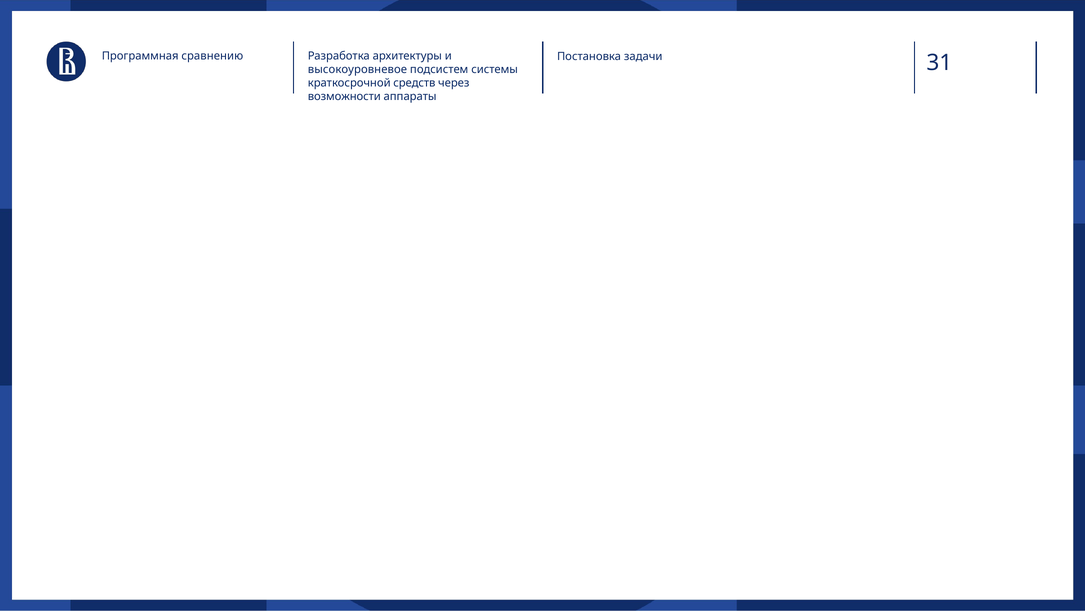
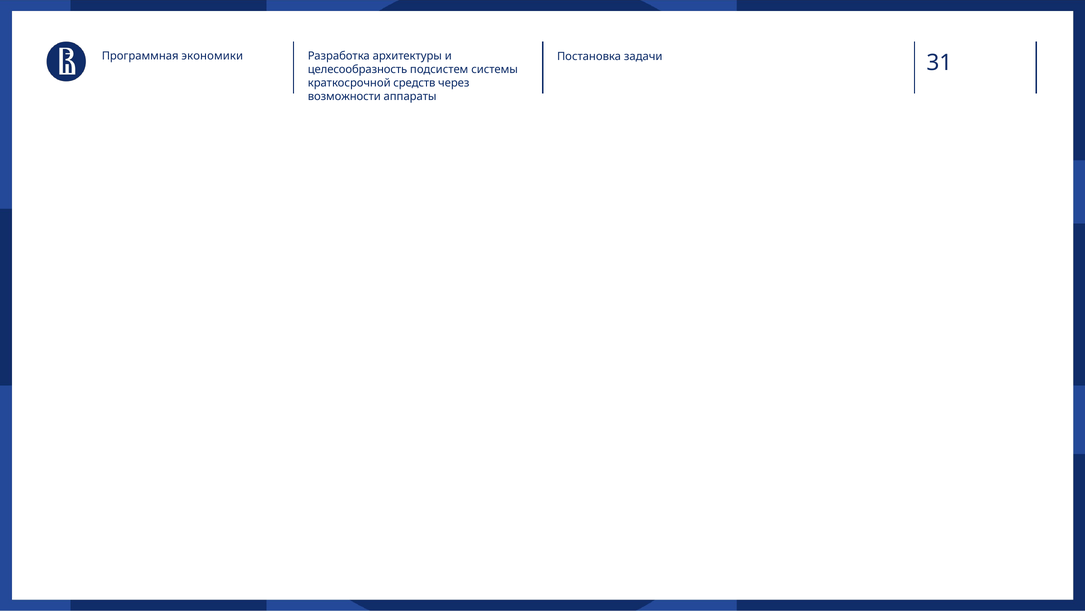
сравнению: сравнению -> экономики (212, 56)
высокоуровневое: высокоуровневое -> целесообразность (358, 69)
